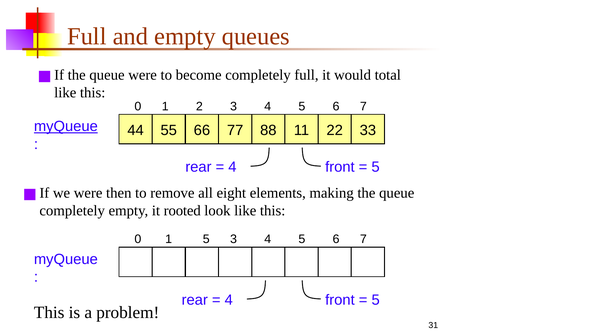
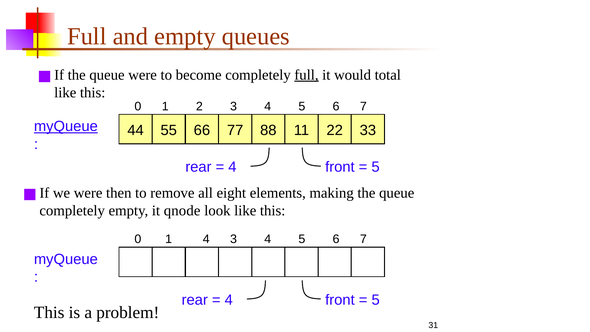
full underline: none -> present (306, 75)
rooted: rooted -> qnode (182, 210)
1 5: 5 -> 4 (206, 239)
